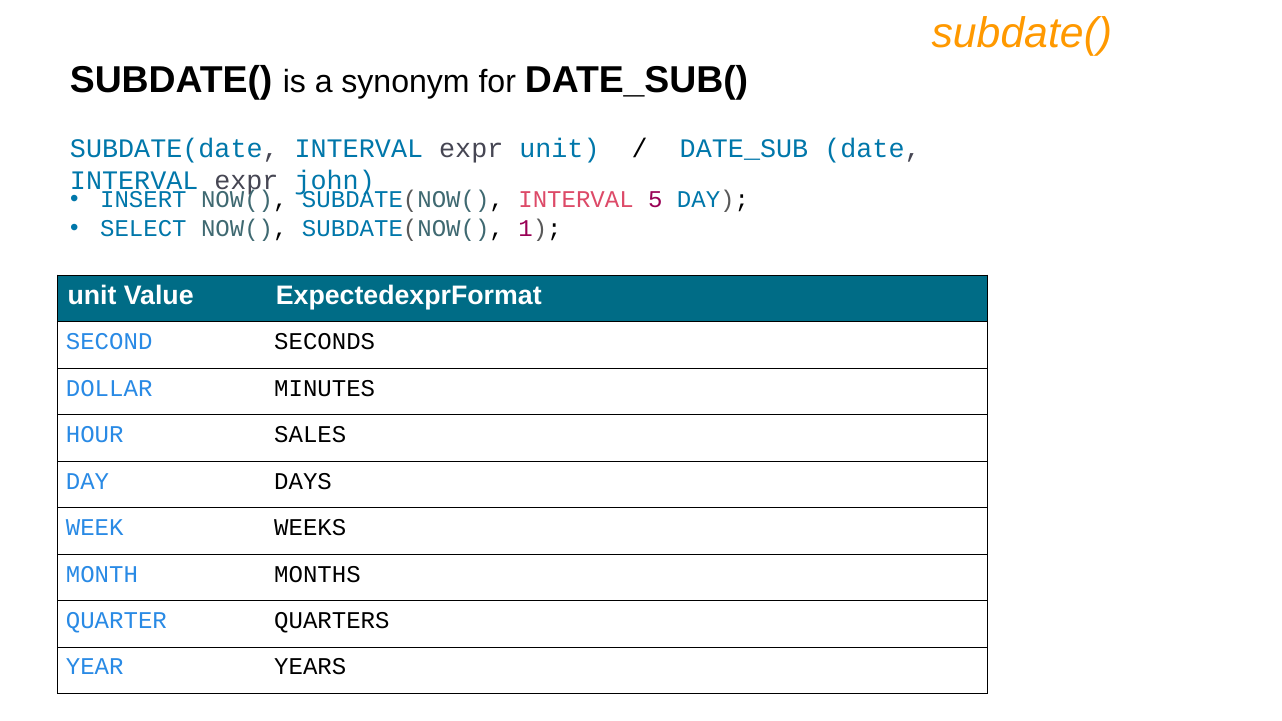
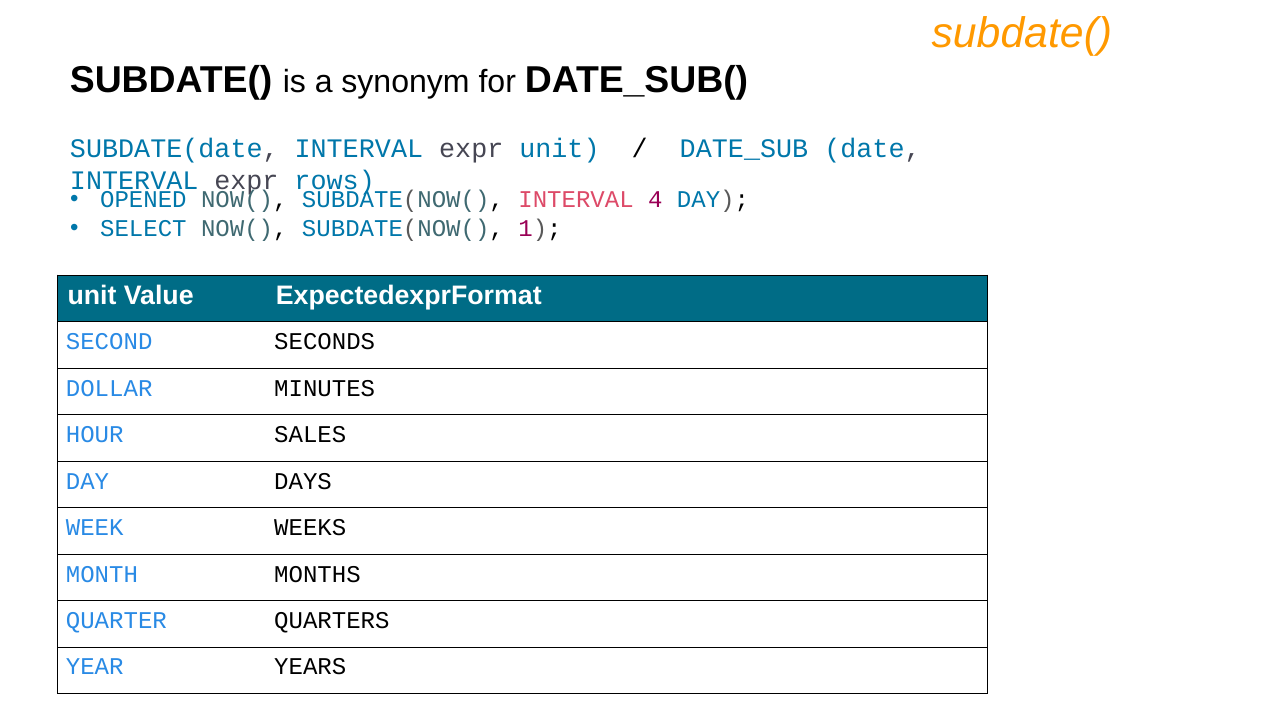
john: john -> rows (335, 181)
INSERT: INSERT -> OPENED (143, 200)
5: 5 -> 4 (655, 200)
